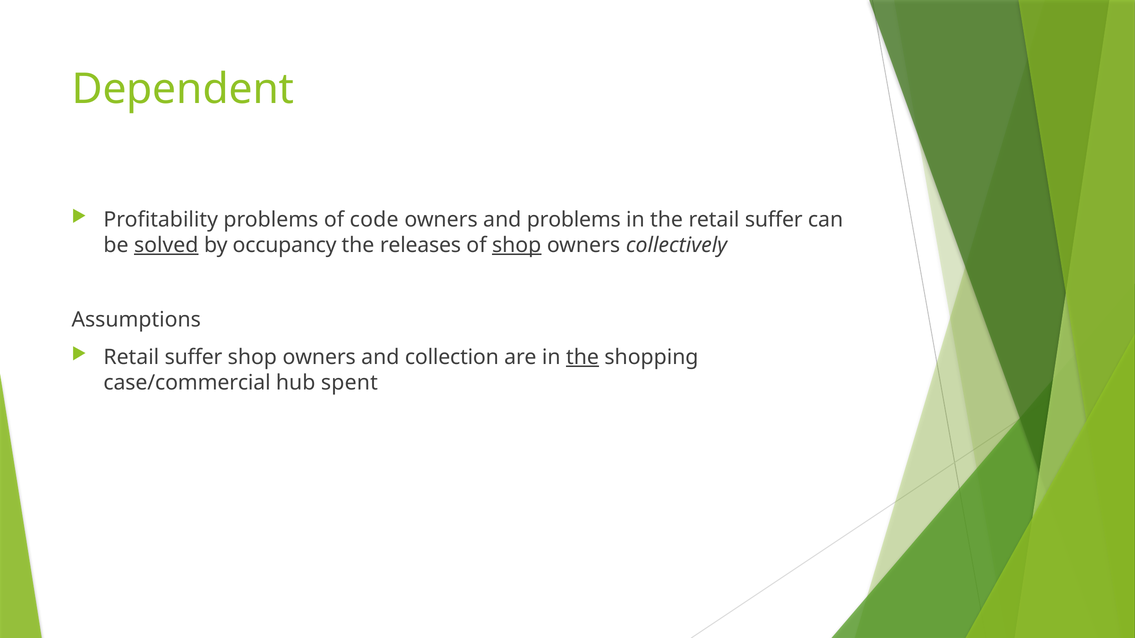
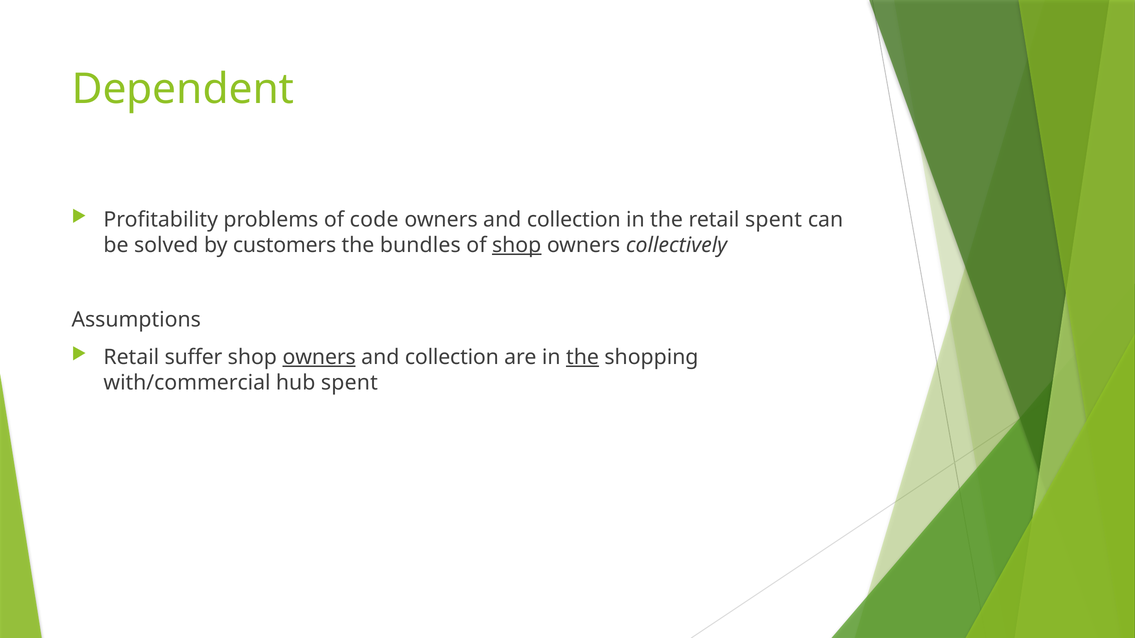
problems: problems -> collection (574, 220)
the retail suffer: suffer -> spent (774, 220)
solved underline: present -> none (166, 245)
occupancy: occupancy -> customers (285, 245)
releases: releases -> bundles (420, 245)
owners underline: none -> present (319, 357)
case/commercial: case/commercial -> with/commercial (187, 383)
